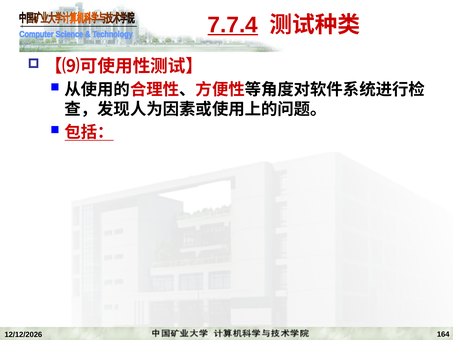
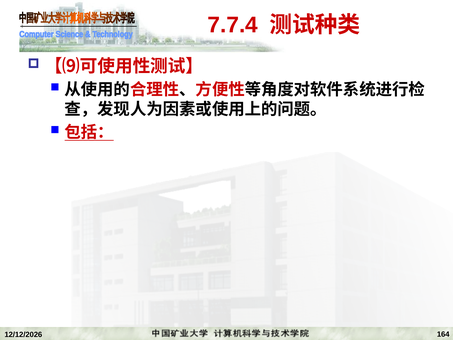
7.7.4 underline: present -> none (233, 25)
